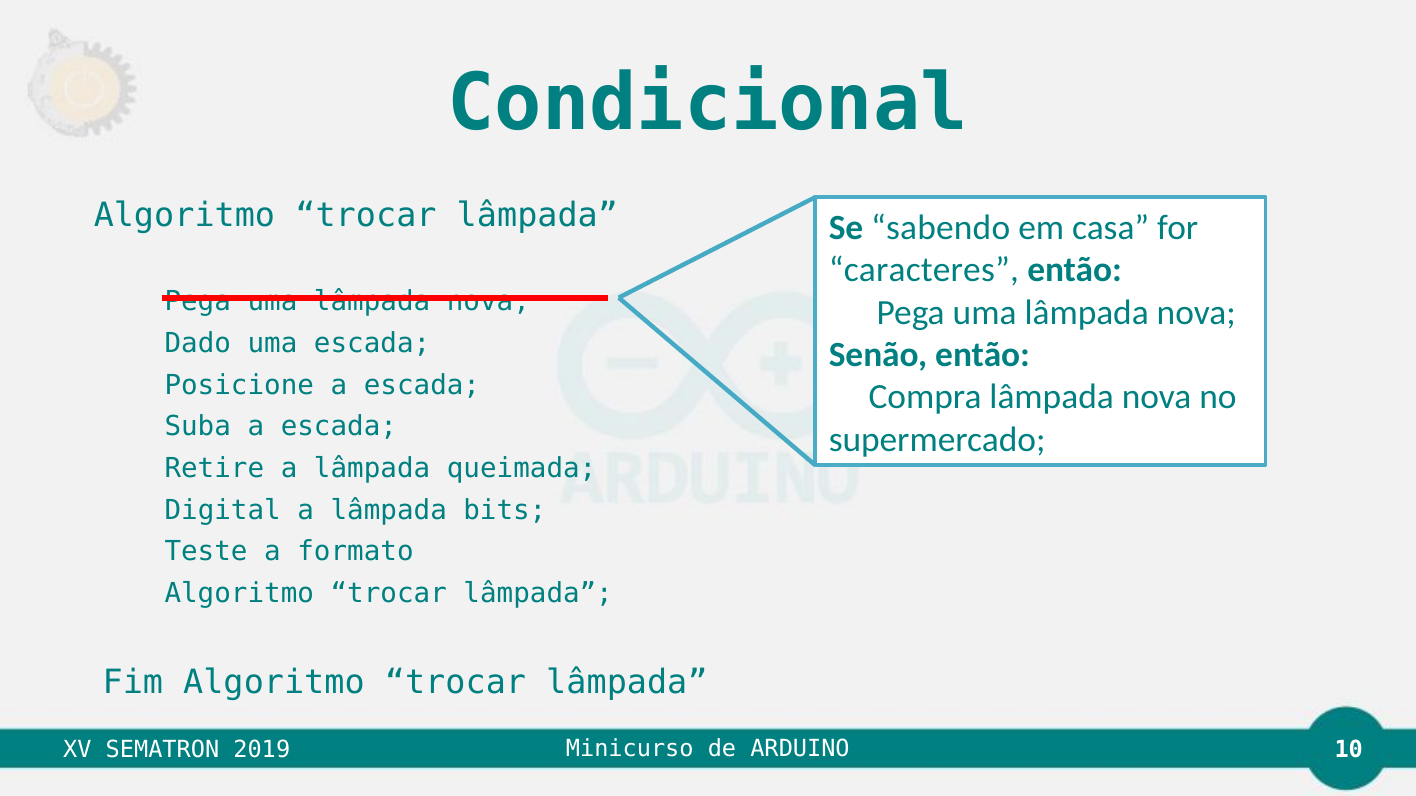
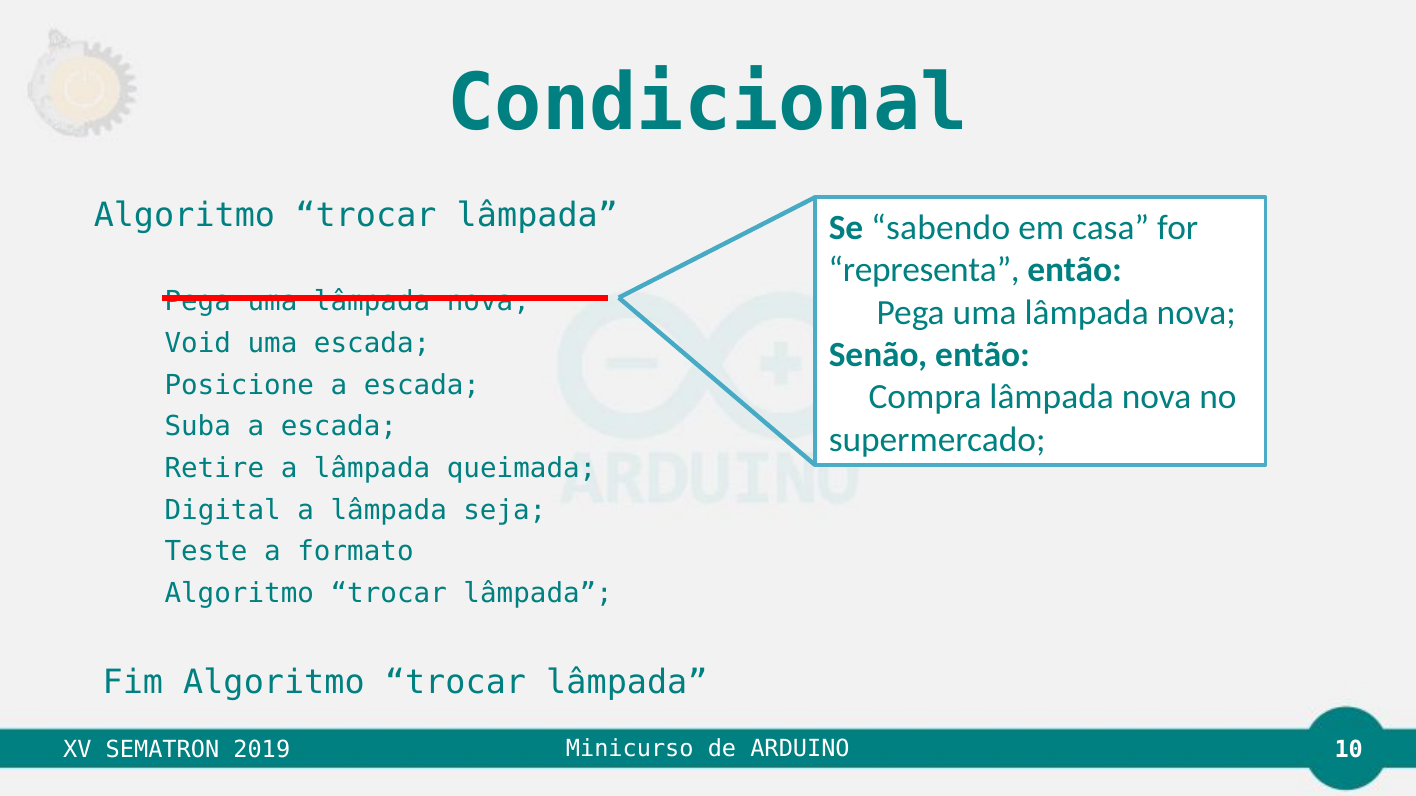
caracteres: caracteres -> representa (924, 270)
Dado: Dado -> Void (198, 344)
bits: bits -> seja (505, 510)
